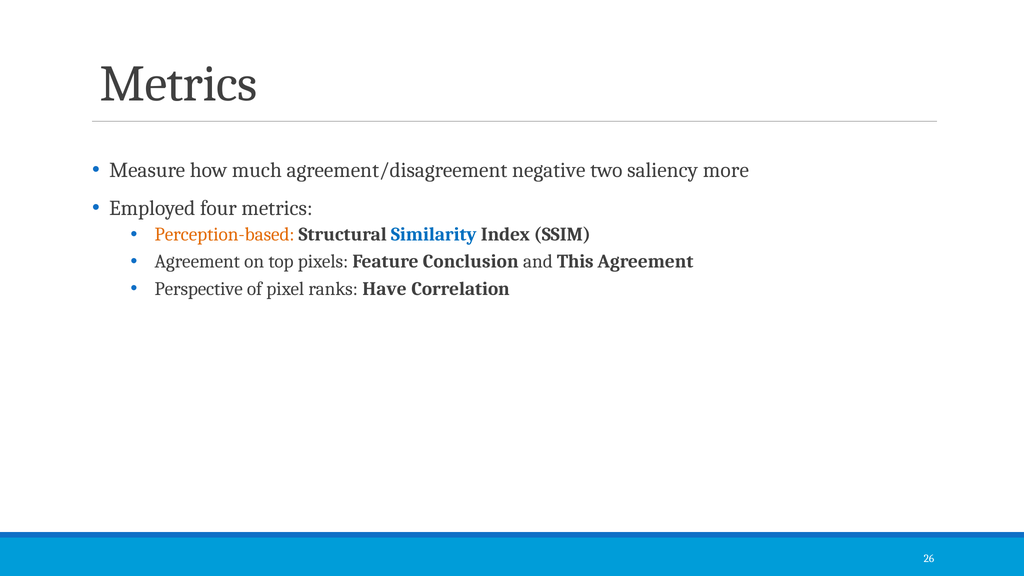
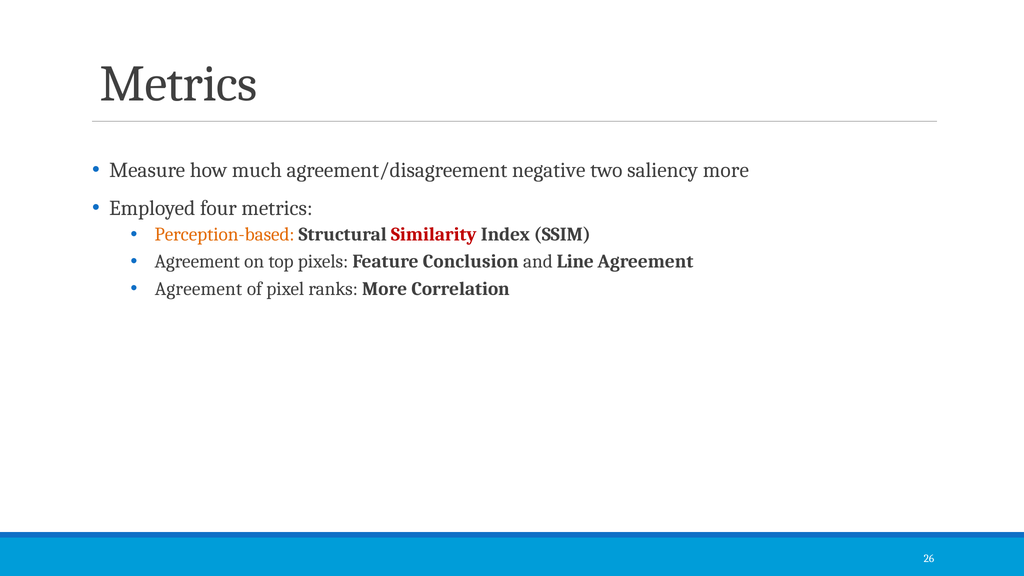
Similarity colour: blue -> red (434, 234)
This: This -> Line (575, 262)
Perspective: Perspective -> Agreement (199, 289)
ranks Have: Have -> More (385, 289)
